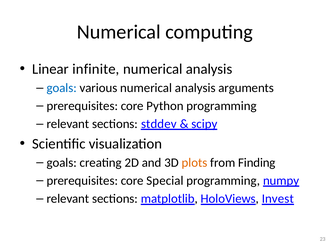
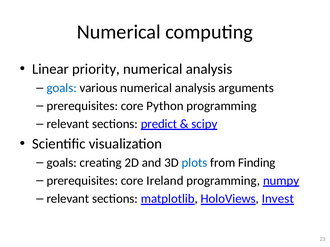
infinite: infinite -> priority (96, 69)
stddev: stddev -> predict (159, 124)
plots colour: orange -> blue (194, 163)
Special: Special -> Ireland (165, 181)
